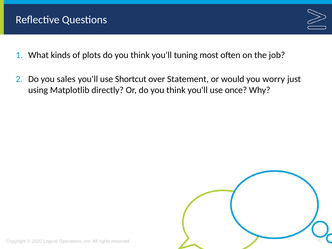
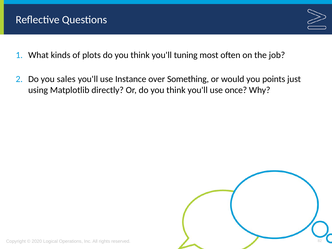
Shortcut: Shortcut -> Instance (131, 79)
Statement: Statement -> Something (188, 79)
worry: worry -> points (274, 79)
